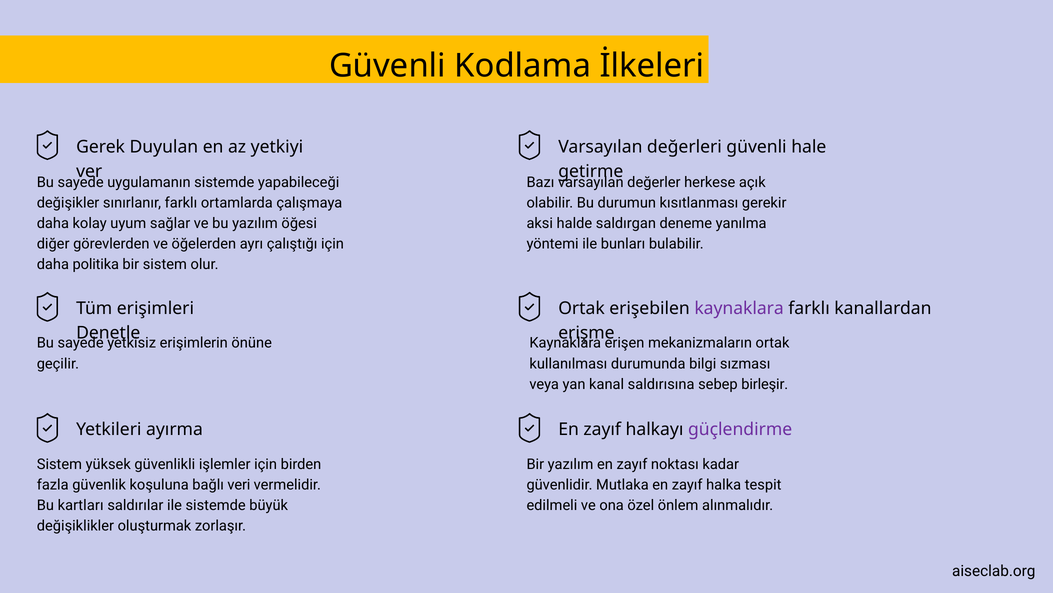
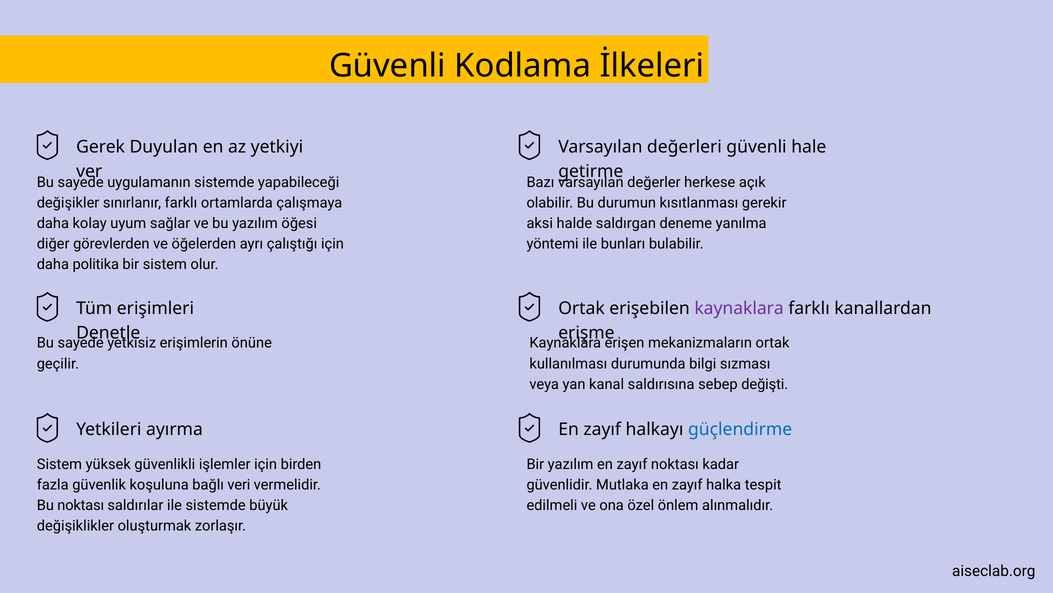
birleşir: birleşir -> değişti (765, 384)
güçlendirme colour: purple -> blue (740, 429)
Bu kartları: kartları -> noktası (81, 505)
